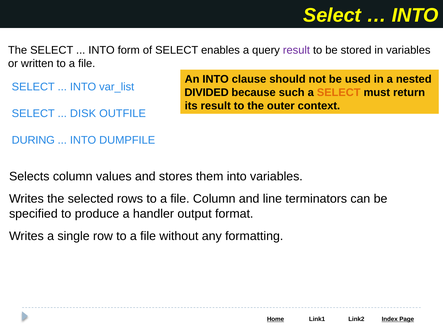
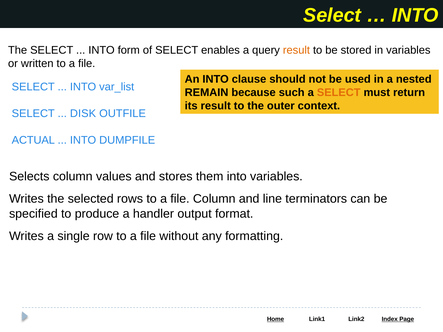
result colour: purple -> orange (296, 50)
DIVIDED: DIVIDED -> REMAIN (207, 93)
DURING: DURING -> ACTUAL (33, 140)
